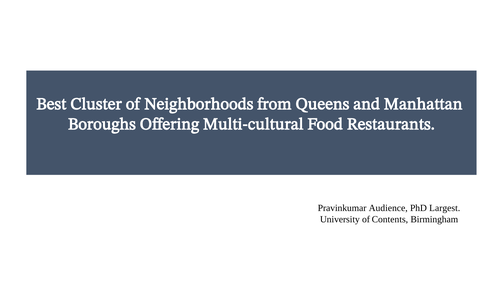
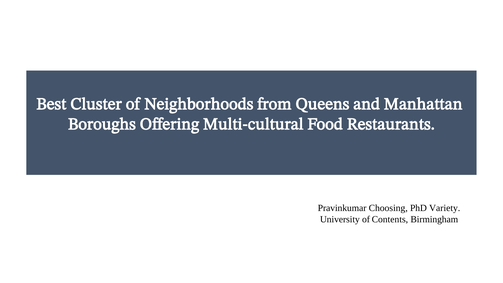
Audience: Audience -> Choosing (388, 208)
Largest: Largest -> Variety (445, 208)
